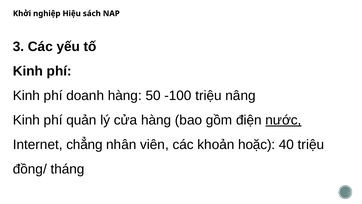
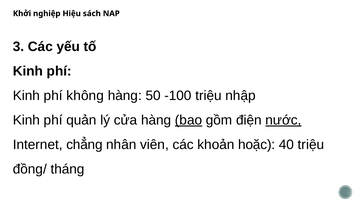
doanh: doanh -> không (85, 96)
nâng: nâng -> nhập (241, 96)
bao underline: none -> present (189, 120)
